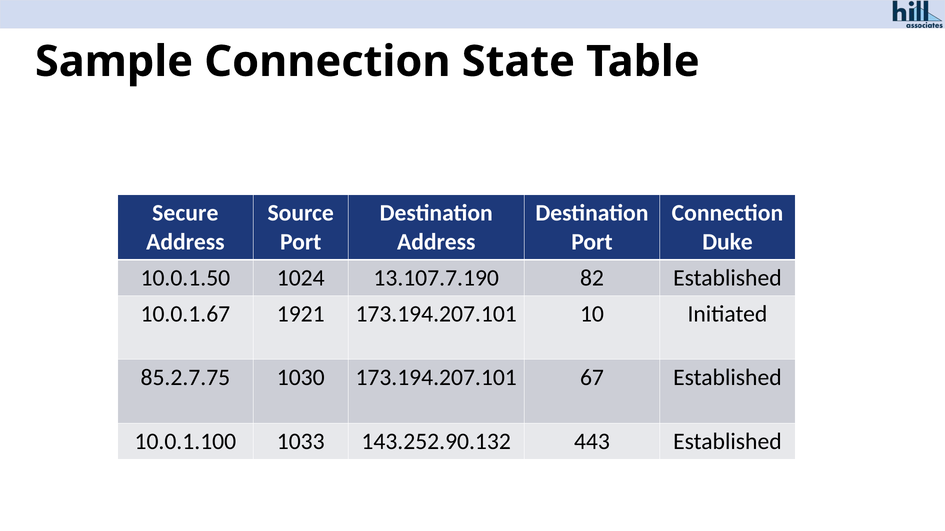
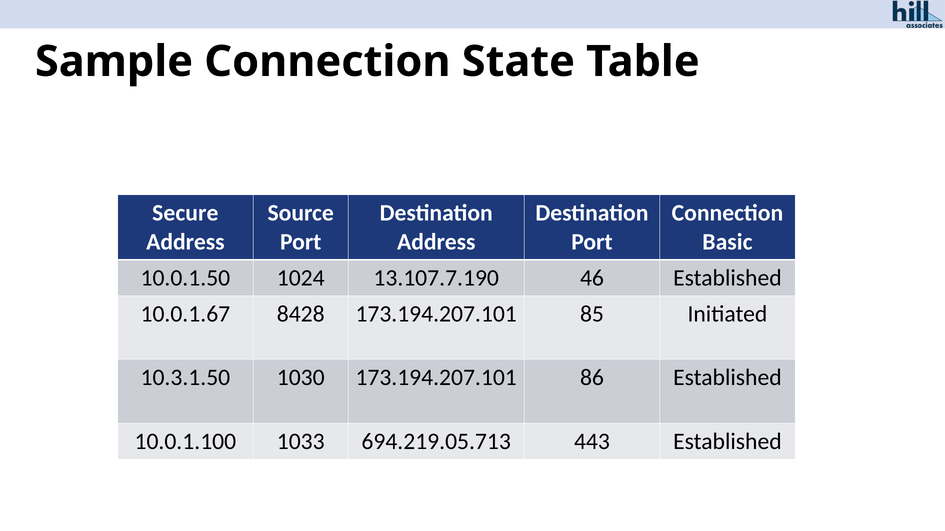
Duke: Duke -> Basic (727, 242)
82: 82 -> 46 (592, 278)
1921: 1921 -> 8428 (301, 314)
10: 10 -> 85 (592, 314)
85.2.7.75: 85.2.7.75 -> 10.3.1.50 (185, 378)
67: 67 -> 86 (592, 378)
143.252.90.132: 143.252.90.132 -> 694.219.05.713 (436, 442)
